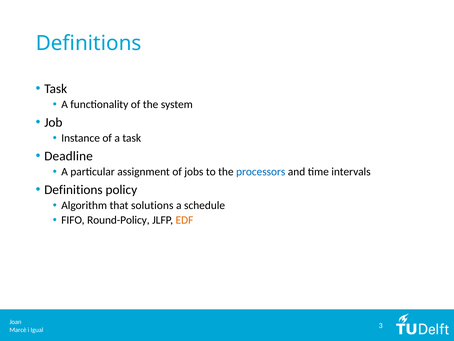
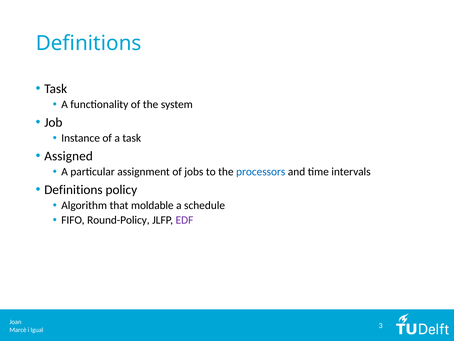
Deadline: Deadline -> Assigned (69, 156)
solutions: solutions -> moldable (152, 205)
EDF colour: orange -> purple (184, 220)
